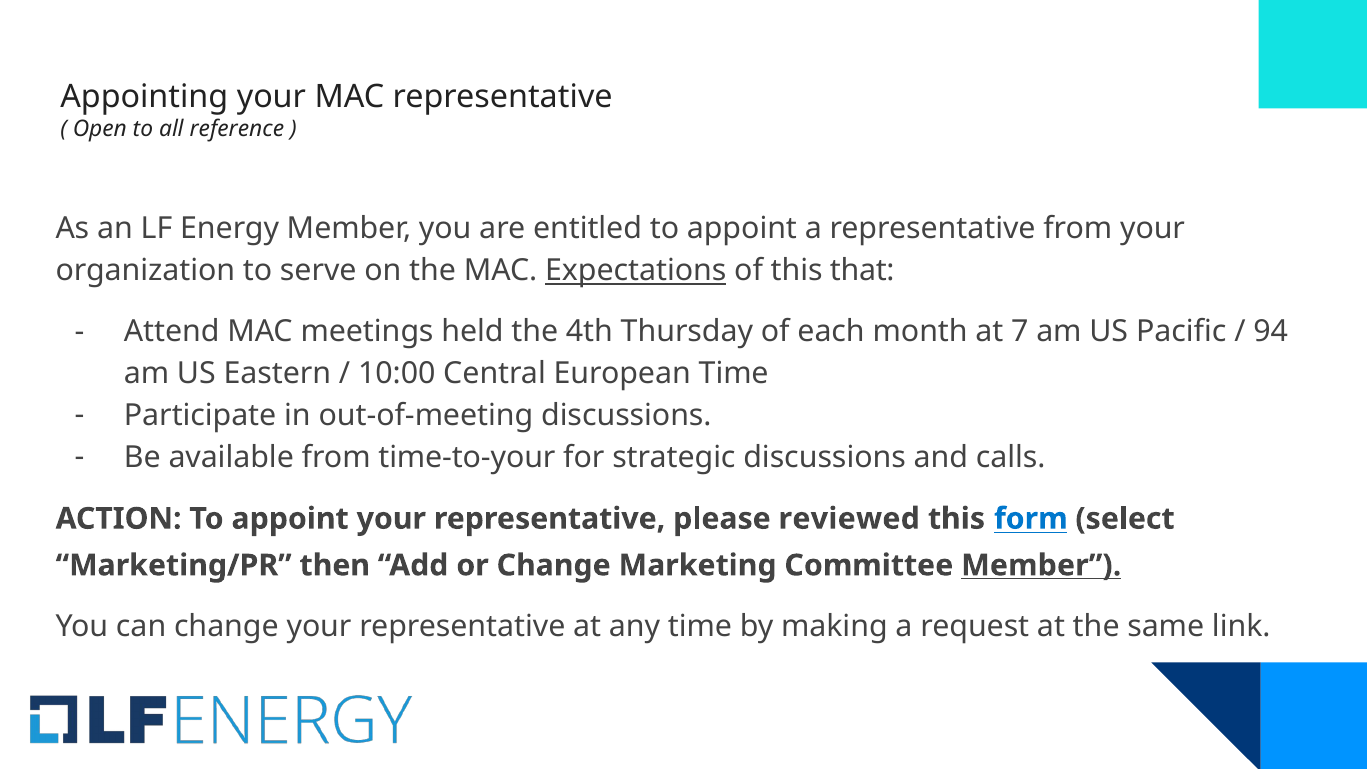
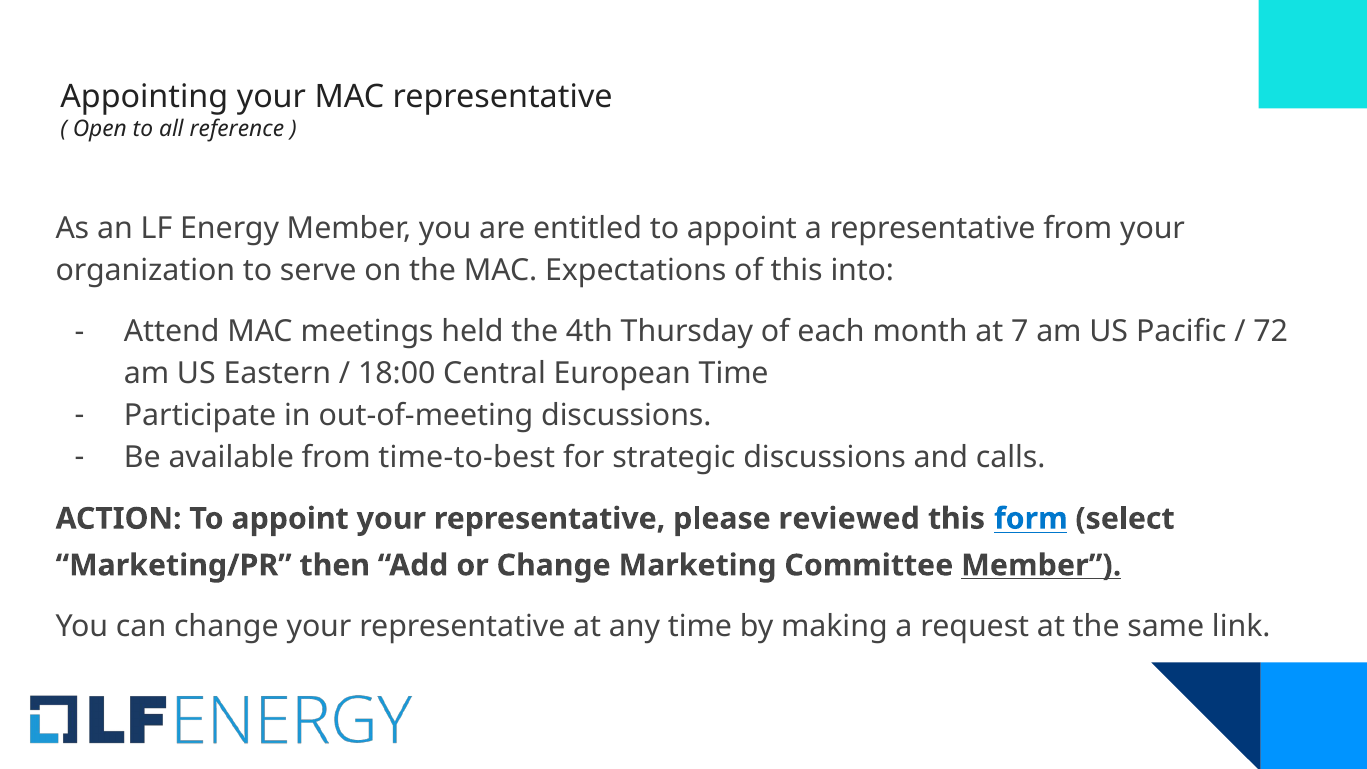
Expectations underline: present -> none (636, 271)
that: that -> into (862, 271)
94: 94 -> 72 (1271, 332)
10:00: 10:00 -> 18:00 (397, 373)
time-to-your: time-to-your -> time-to-best (467, 457)
